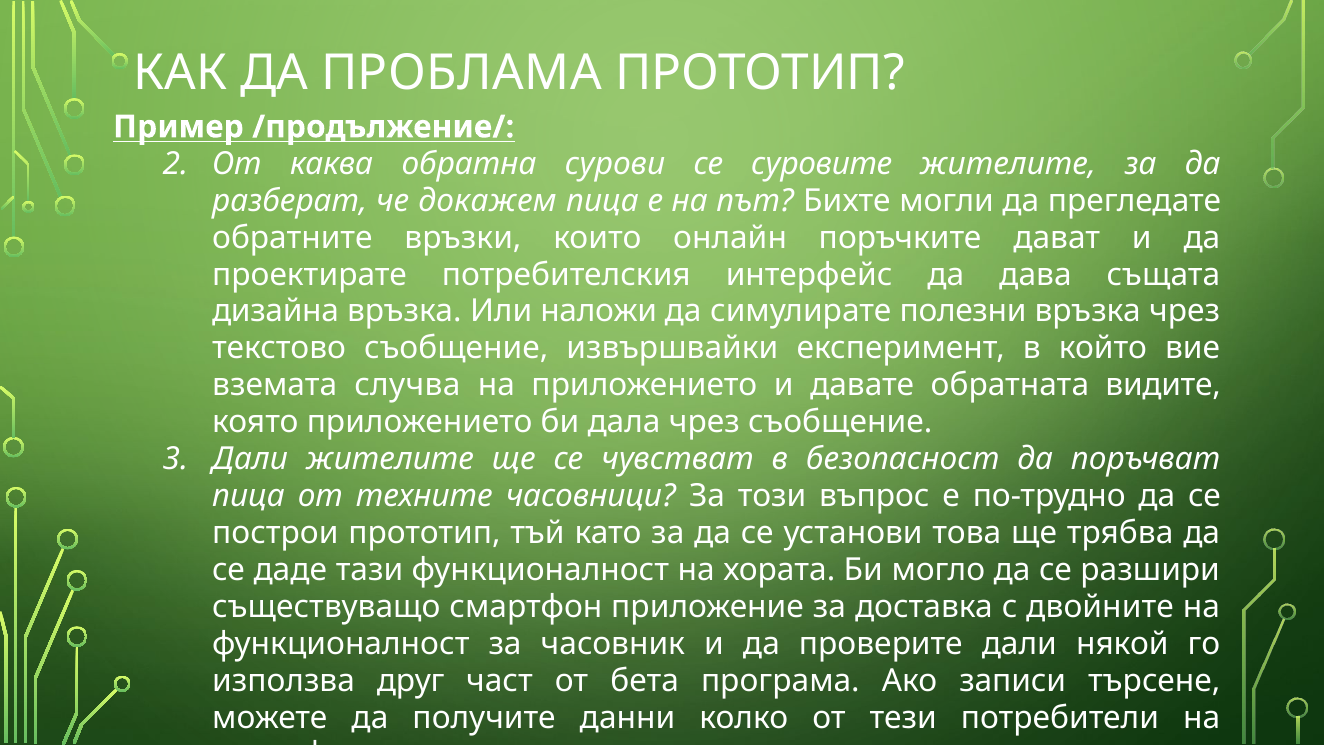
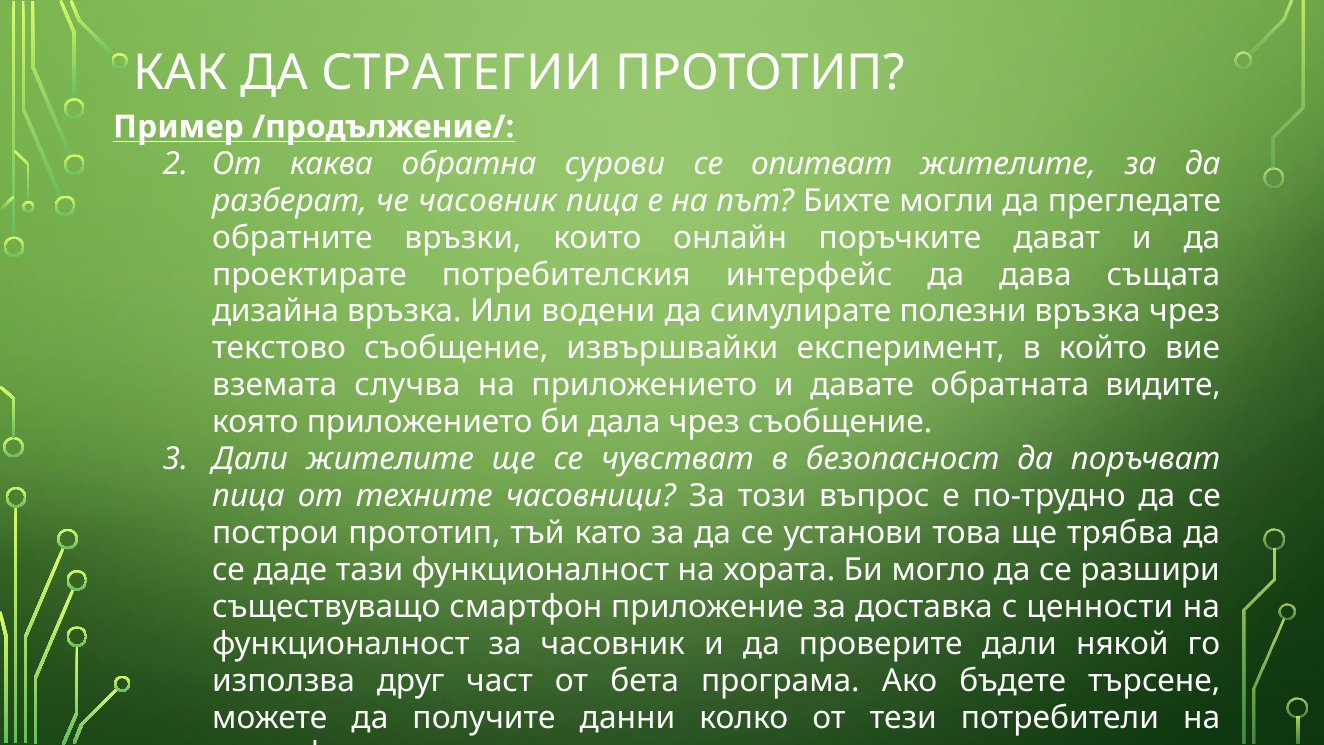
ПРОБЛАМА: ПРОБЛАМА -> СТРАТЕГИИ (462, 73)
суровите: суровите -> опитват (822, 164)
че докажем: докажем -> часовник (487, 201)
наложи: наложи -> водени (598, 311)
двойните: двойните -> ценности (1100, 607)
записи: записи -> бъдете (1013, 680)
